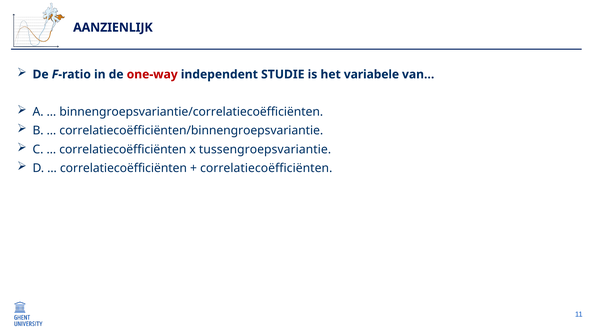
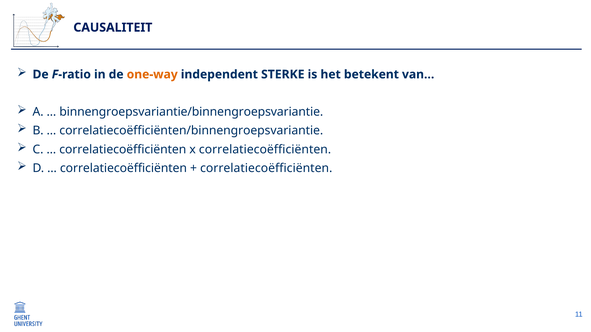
AANZIENLIJK: AANZIENLIJK -> CAUSALITEIT (113, 28)
one-way colour: red -> orange (152, 74)
STUDIE: STUDIE -> STERKE (283, 74)
variabele: variabele -> betekent (371, 74)
binnengroepsvariantie/correlatiecoëfficiënten: binnengroepsvariantie/correlatiecoëfficiënten -> binnengroepsvariantie/binnengroepsvariantie (191, 112)
x tussengroepsvariantie: tussengroepsvariantie -> correlatiecoëfficiënten (265, 150)
